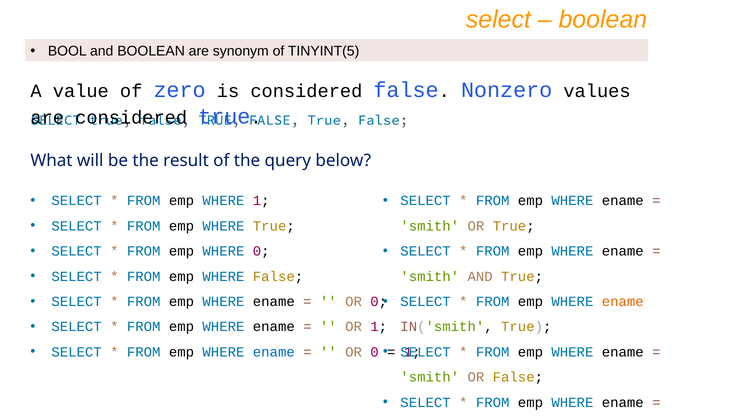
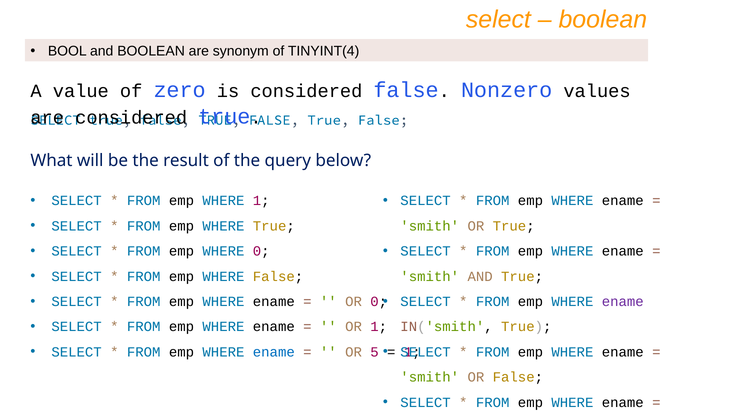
TINYINT(5: TINYINT(5 -> TINYINT(4 (324, 51)
ename colour: orange -> purple (623, 301)
0: 0 -> 5 (375, 352)
